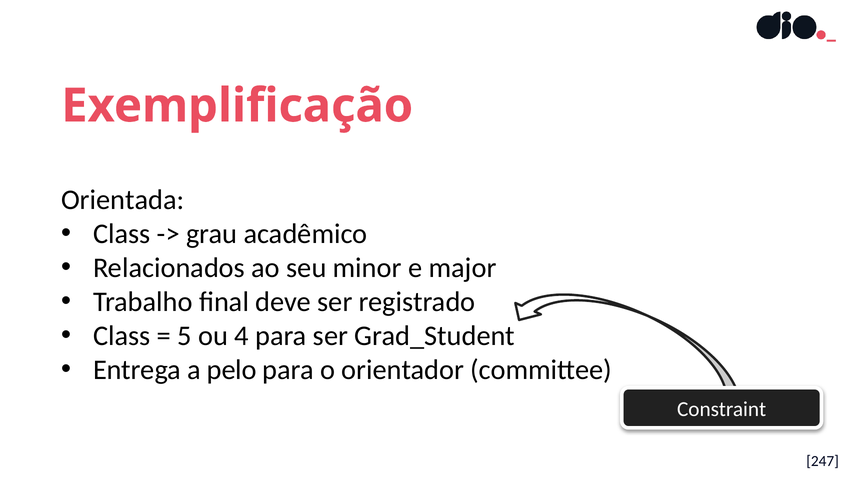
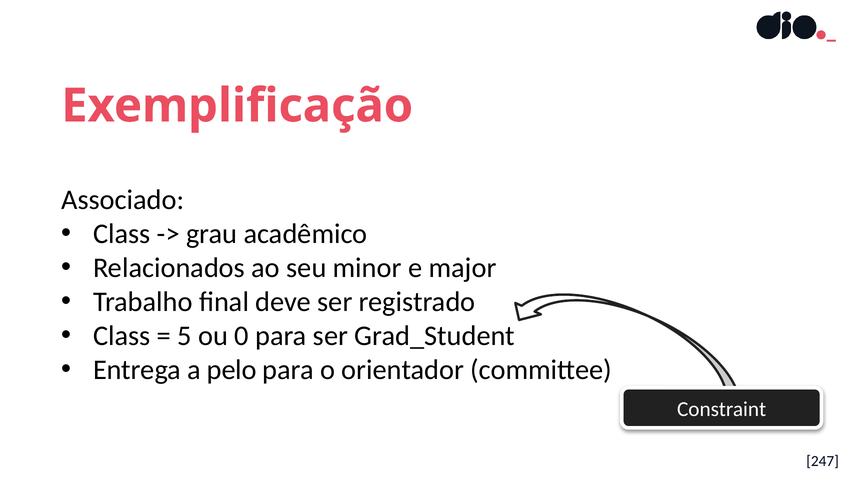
Orientada: Orientada -> Associado (123, 200)
4: 4 -> 0 (242, 336)
